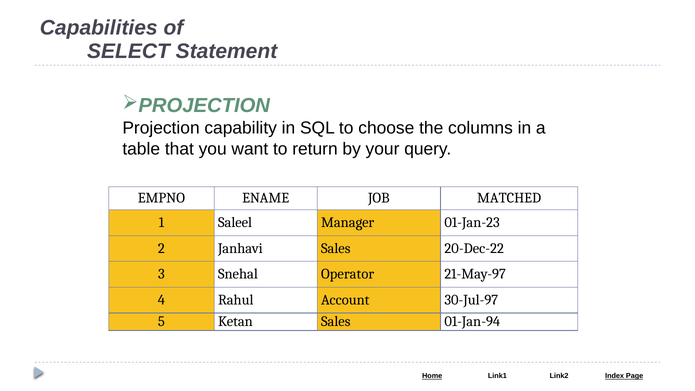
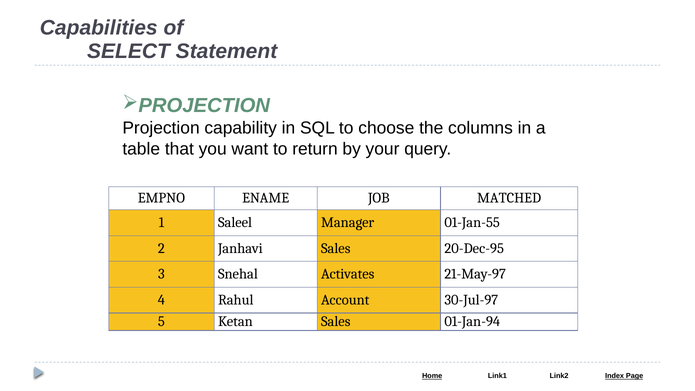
01-Jan-23: 01-Jan-23 -> 01-Jan-55 (472, 223)
20-Dec-22: 20-Dec-22 -> 20-Dec-95 (474, 248)
Operator: Operator -> Activates (348, 274)
